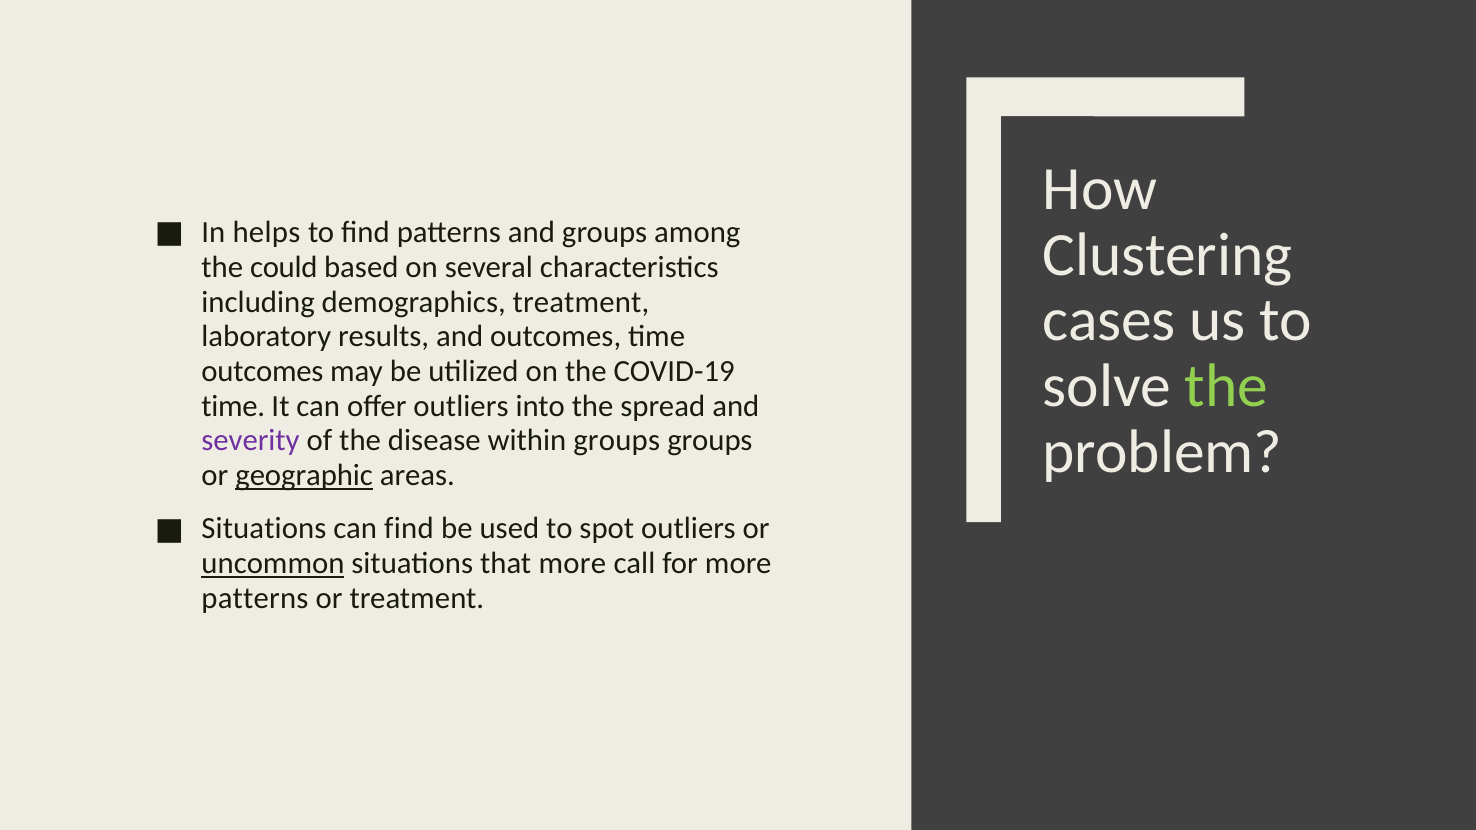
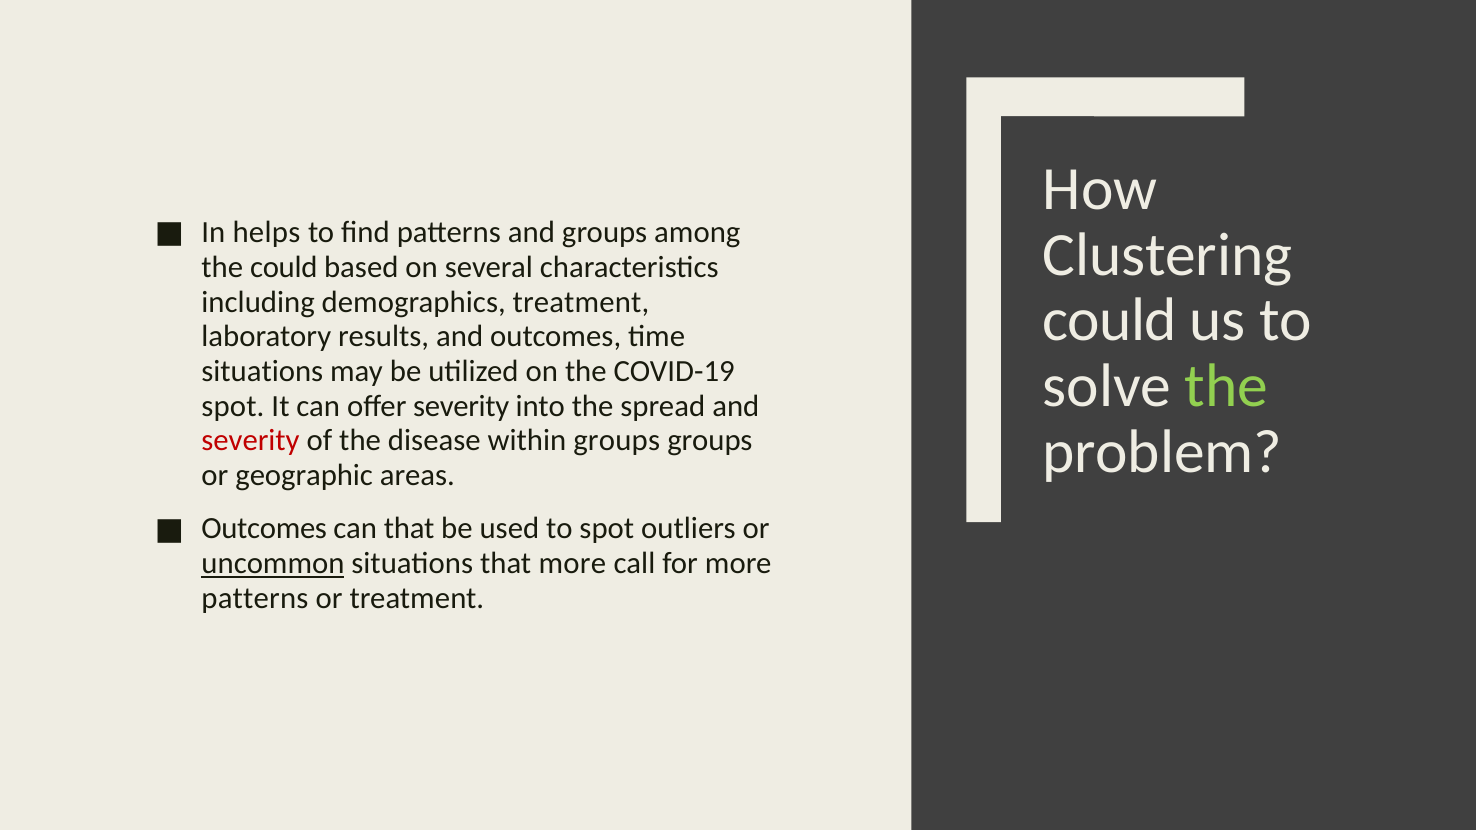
cases: cases -> could (1110, 321)
outcomes: outcomes -> situations (262, 371)
time: time -> spot (233, 406)
offer outliers: outliers -> severity (461, 406)
severity colour: purple -> red (251, 441)
geographic underline: present -> none (304, 476)
Situations: Situations -> Outcomes (264, 529)
can find: find -> that (409, 529)
